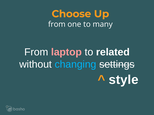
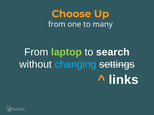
laptop colour: pink -> light green (66, 52)
related: related -> search (113, 52)
style: style -> links (124, 80)
